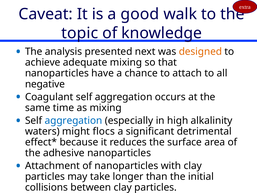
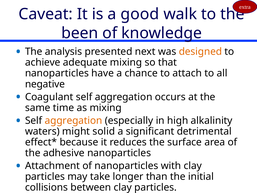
topic: topic -> been (80, 33)
aggregation colour: blue -> orange (74, 120)
flocs: flocs -> solid (104, 131)
